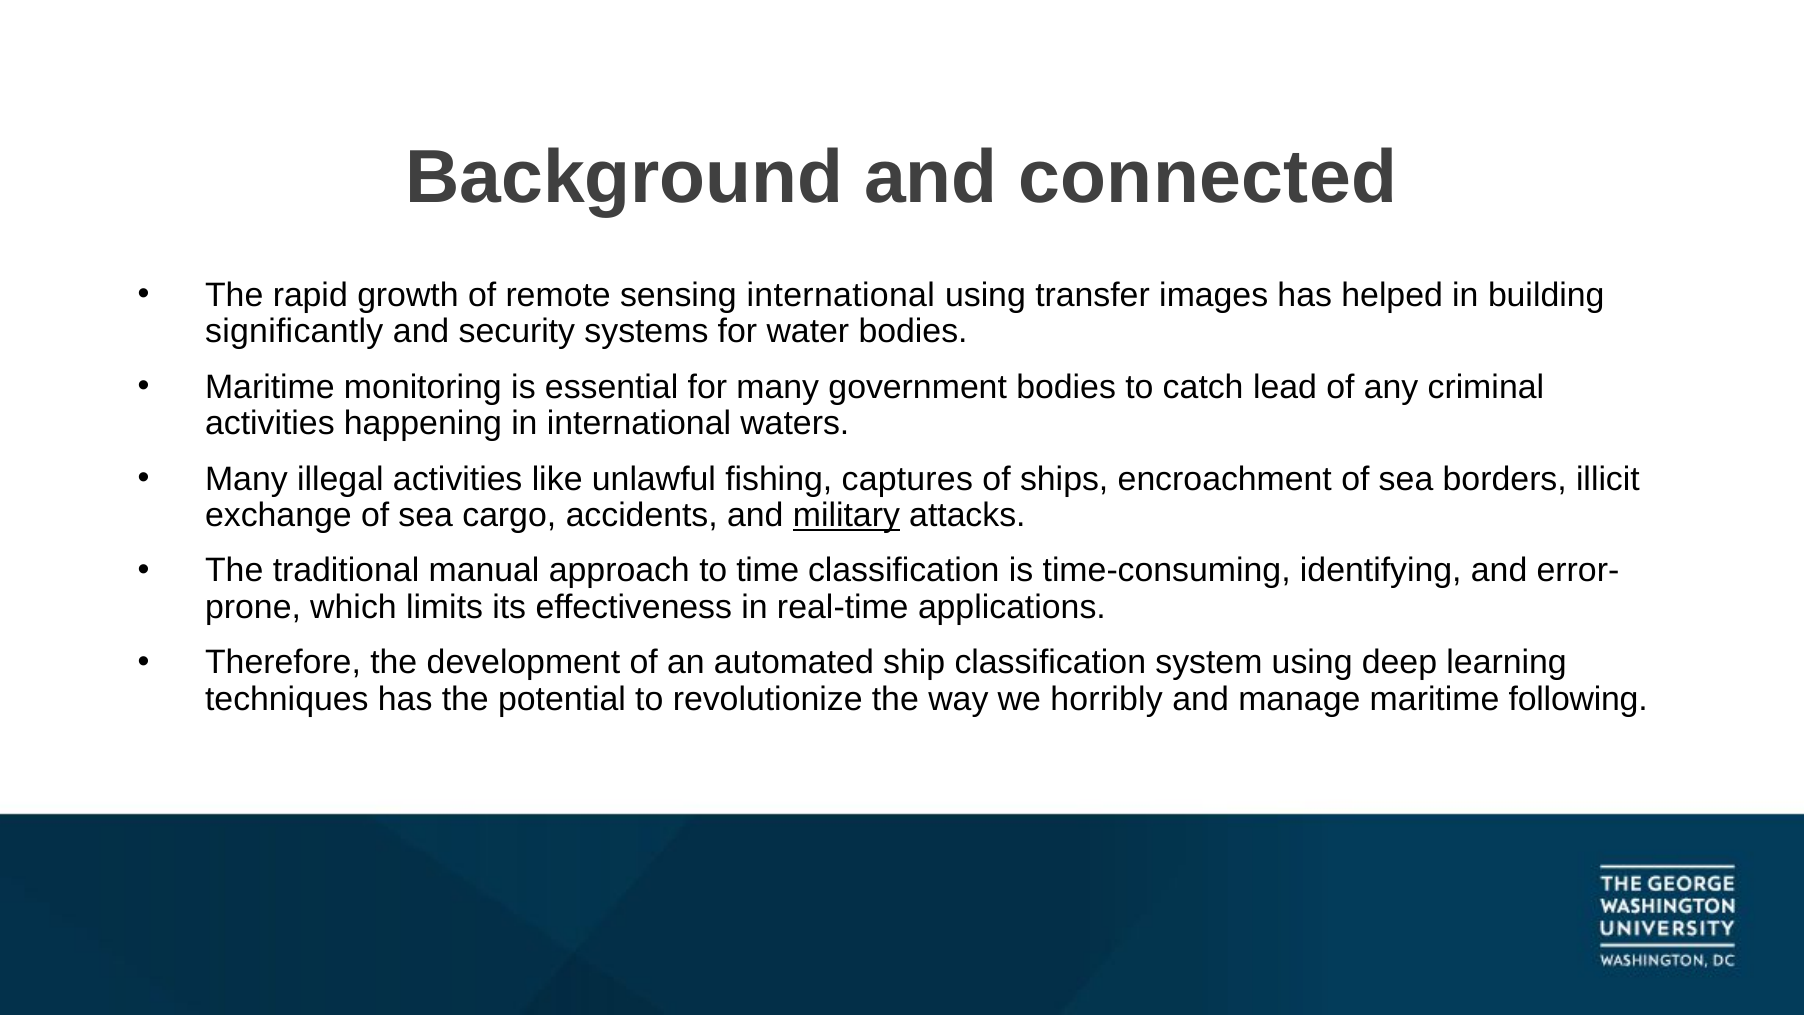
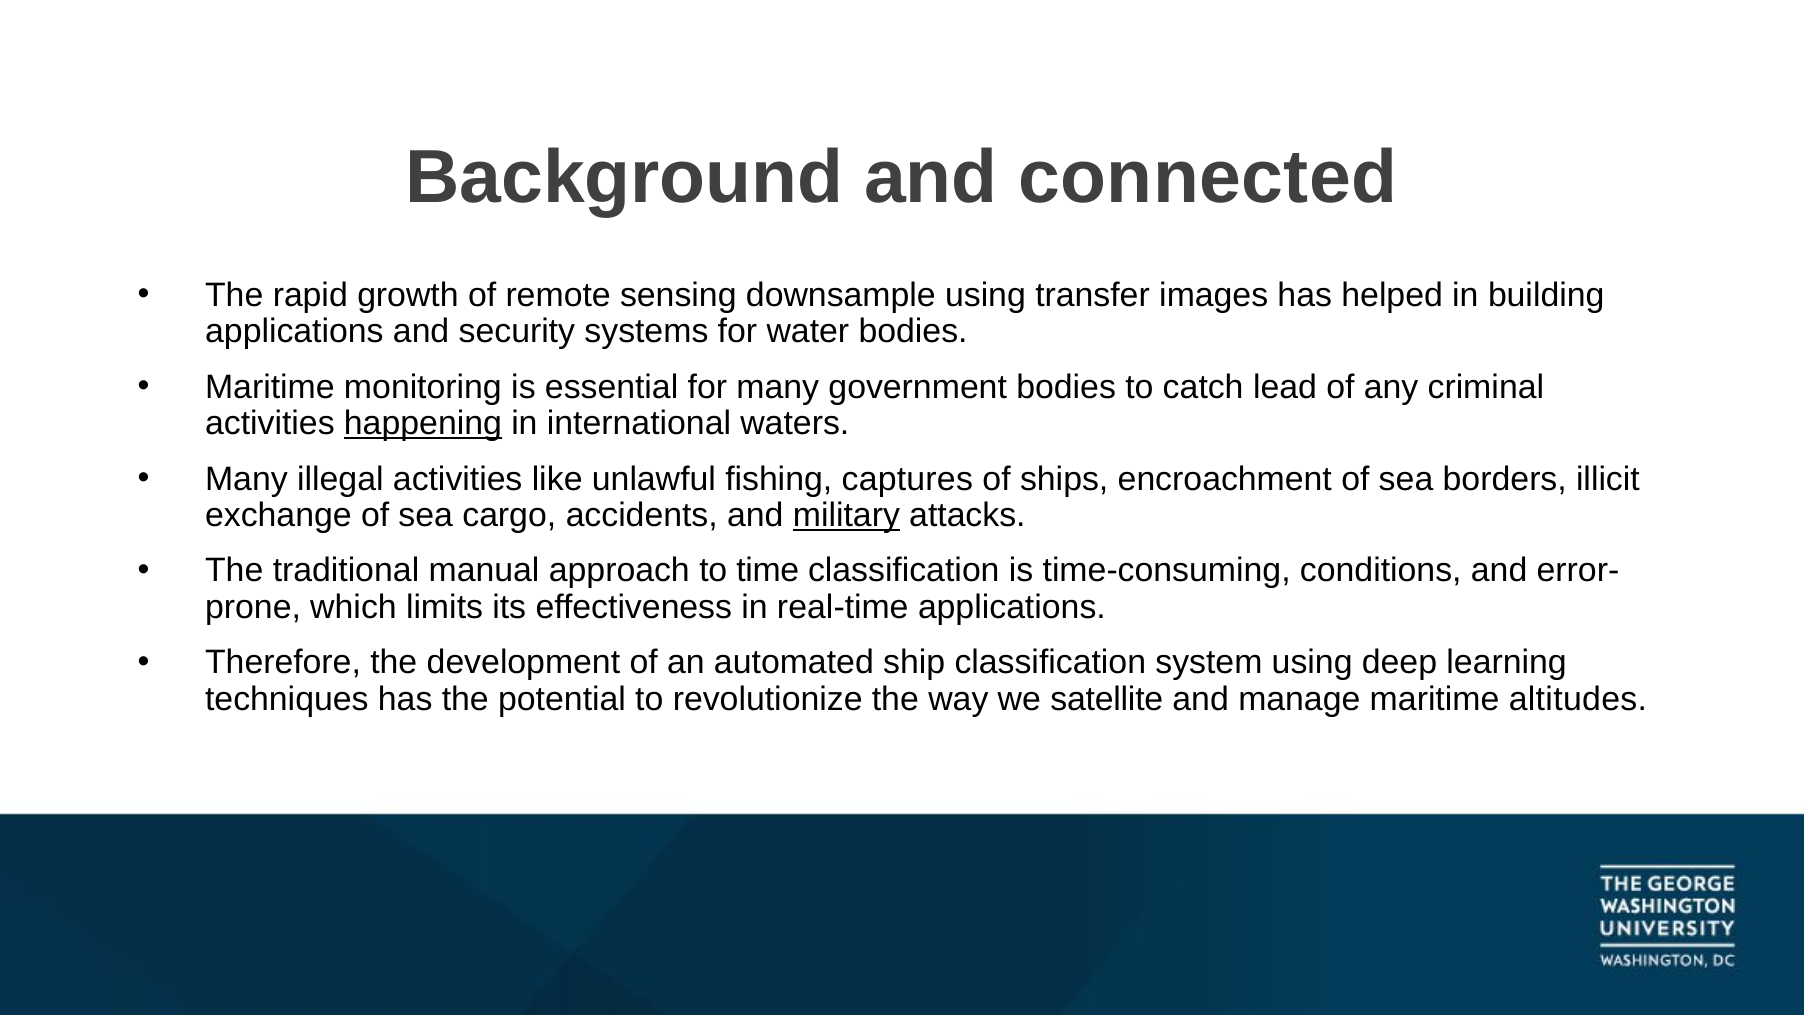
sensing international: international -> downsample (841, 295)
significantly: significantly -> applications (294, 332)
happening underline: none -> present (423, 423)
identifying: identifying -> conditions (1381, 571)
horribly: horribly -> satellite (1107, 699)
following: following -> altitudes (1578, 699)
